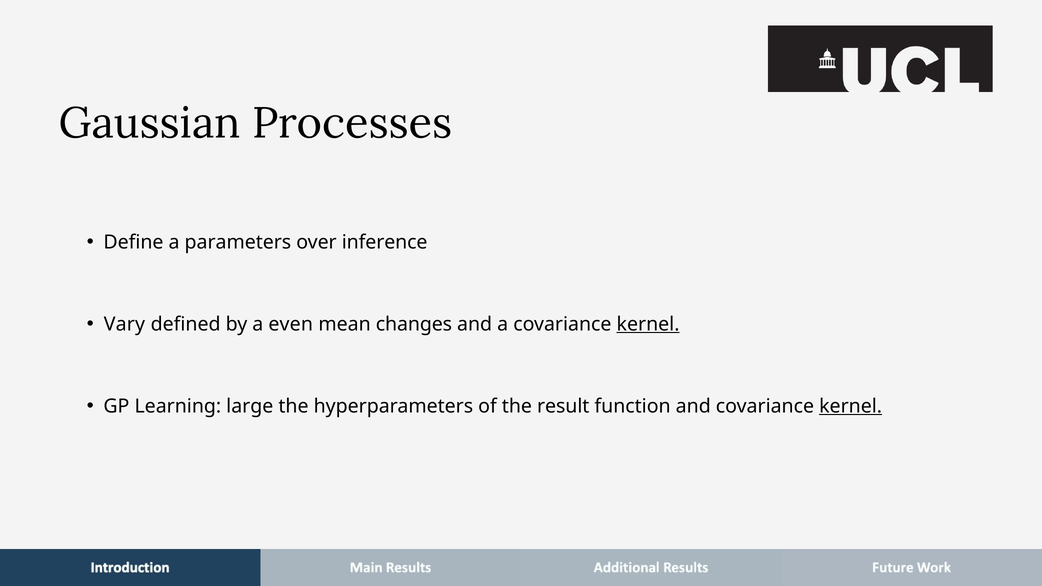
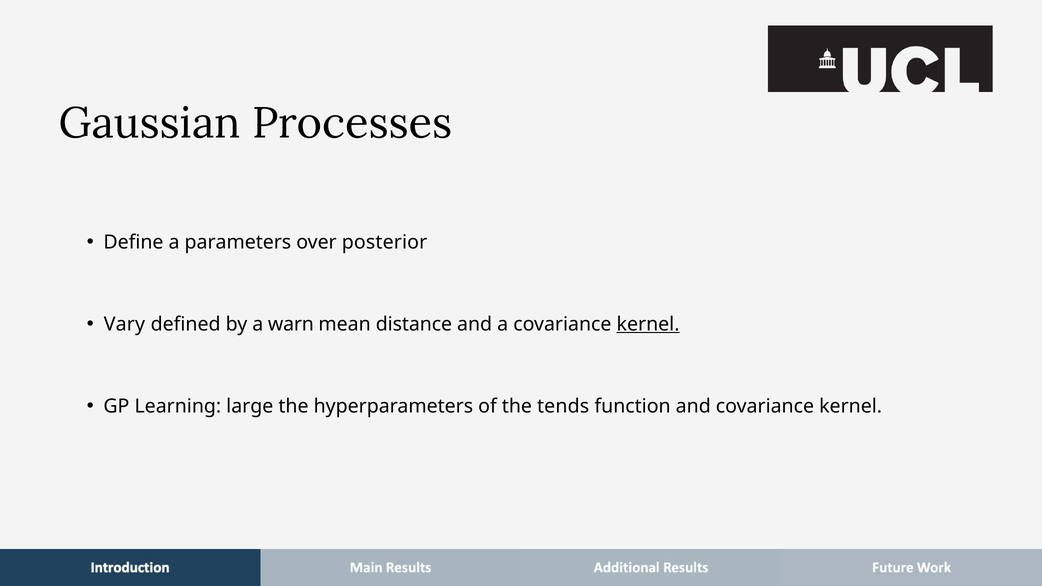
inference: inference -> posterior (385, 242)
even: even -> warn (291, 324)
changes: changes -> distance (414, 324)
result: result -> tends (563, 406)
kernel underline: present -> none (851, 406)
